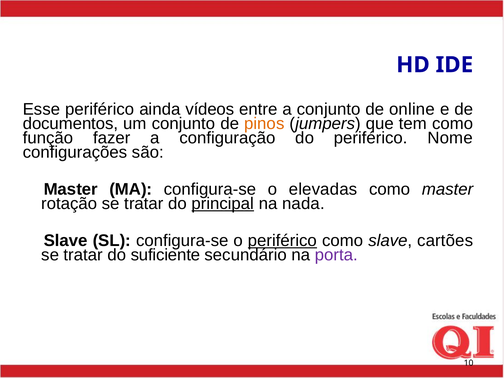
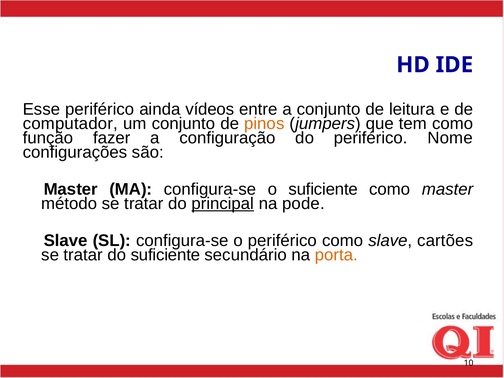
online: online -> leitura (412, 109)
documentos: documentos -> computador (70, 124)
o elevadas: elevadas -> suficiente (323, 189)
rotação: rotação -> método (69, 203)
nada: nada -> pode (303, 203)
periférico underline: present -> none (282, 240)
porta colour: purple -> orange (336, 255)
